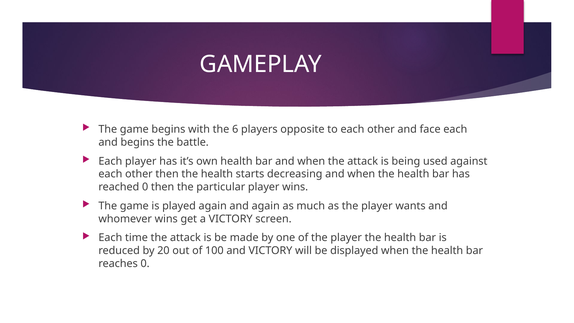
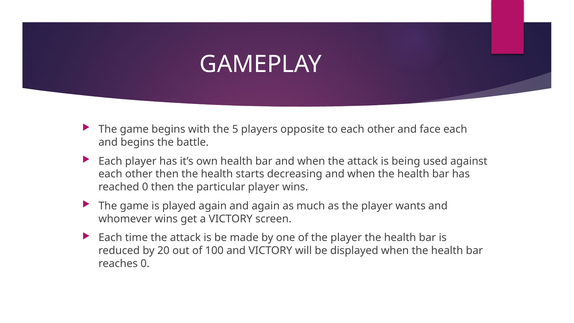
6: 6 -> 5 (235, 129)
